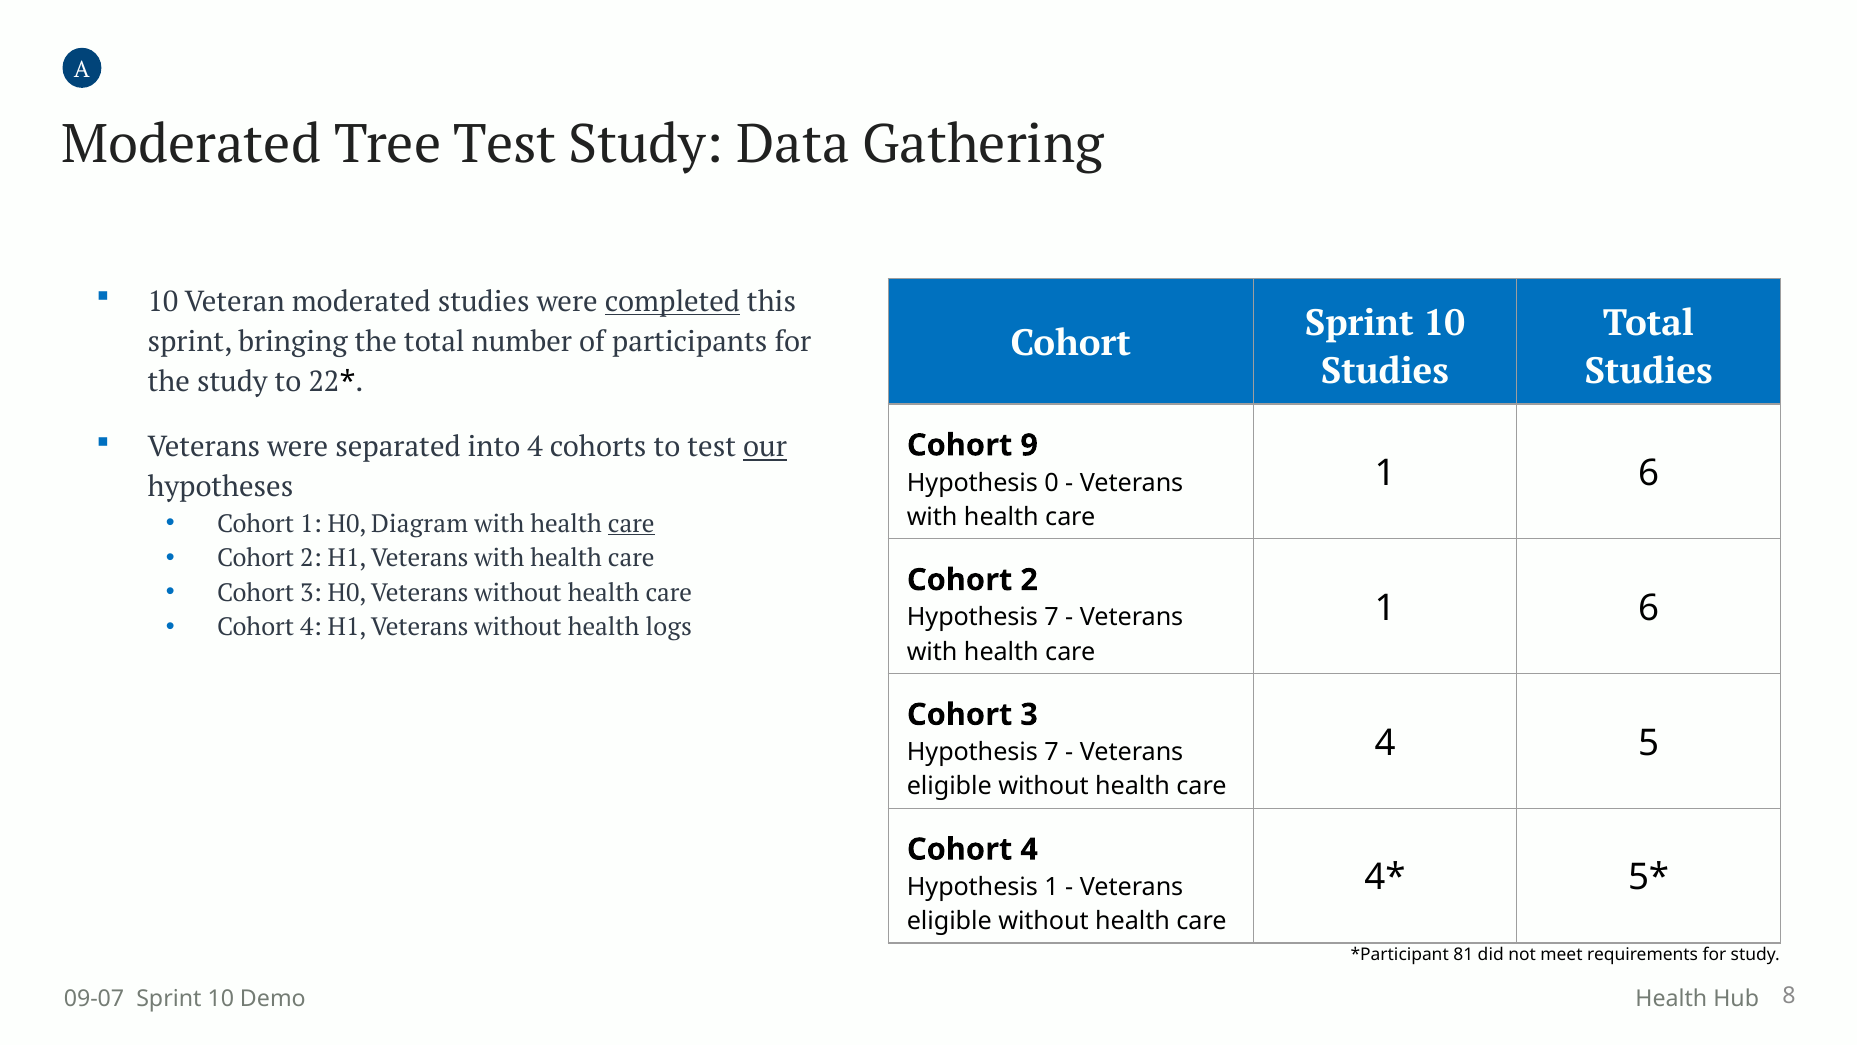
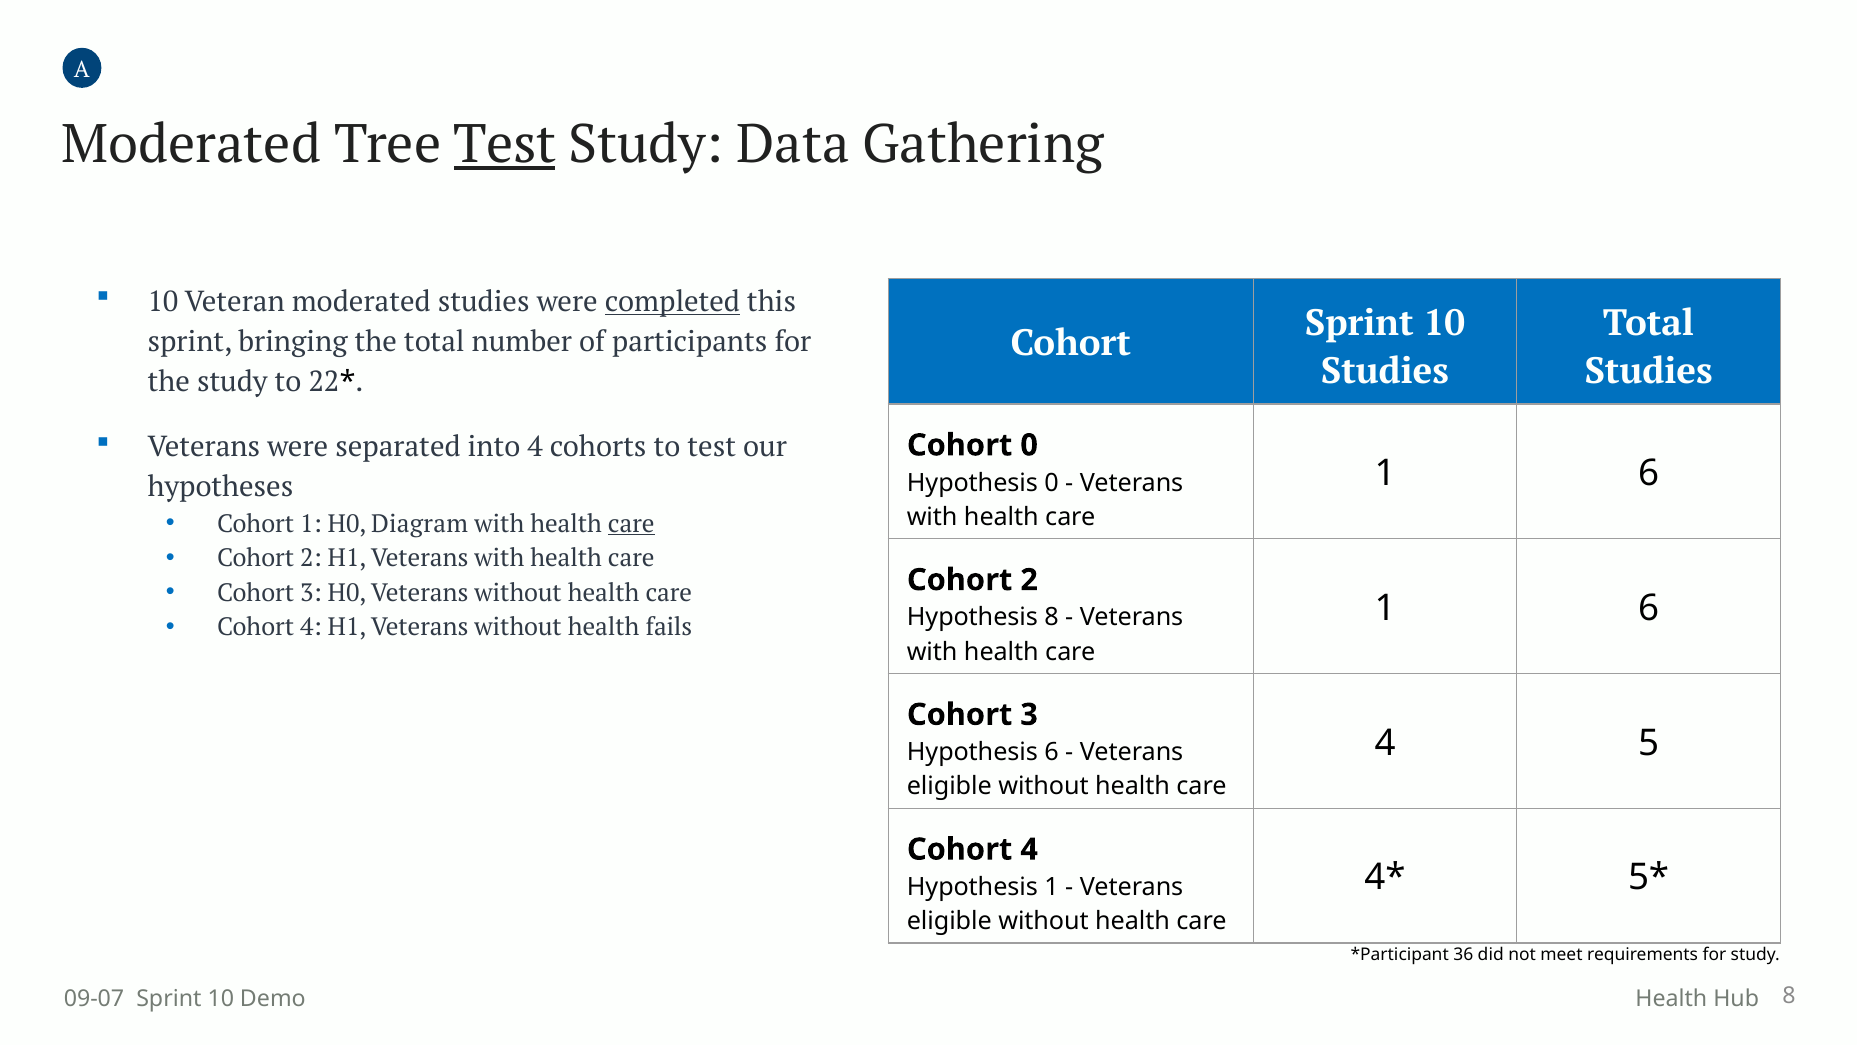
Test underline: none -> present (505, 145)
our underline: present -> none (765, 447)
Cohort 9: 9 -> 0 (1029, 445)
7: 7 -> 8 (1052, 617)
logs: logs -> fails (669, 627)
7: 7 -> 6 (1052, 752)
81: 81 -> 36 (1463, 955)
